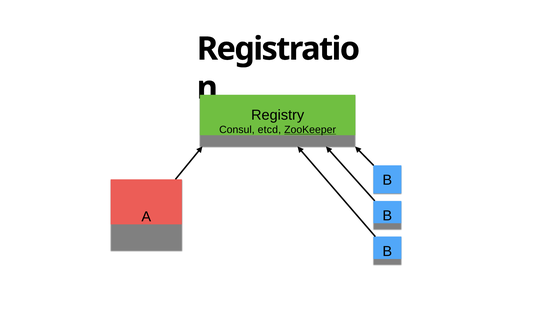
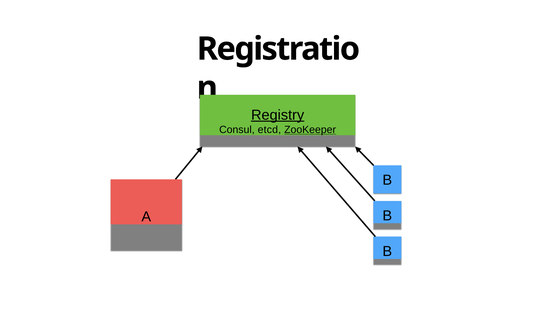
Registry underline: none -> present (278, 115)
